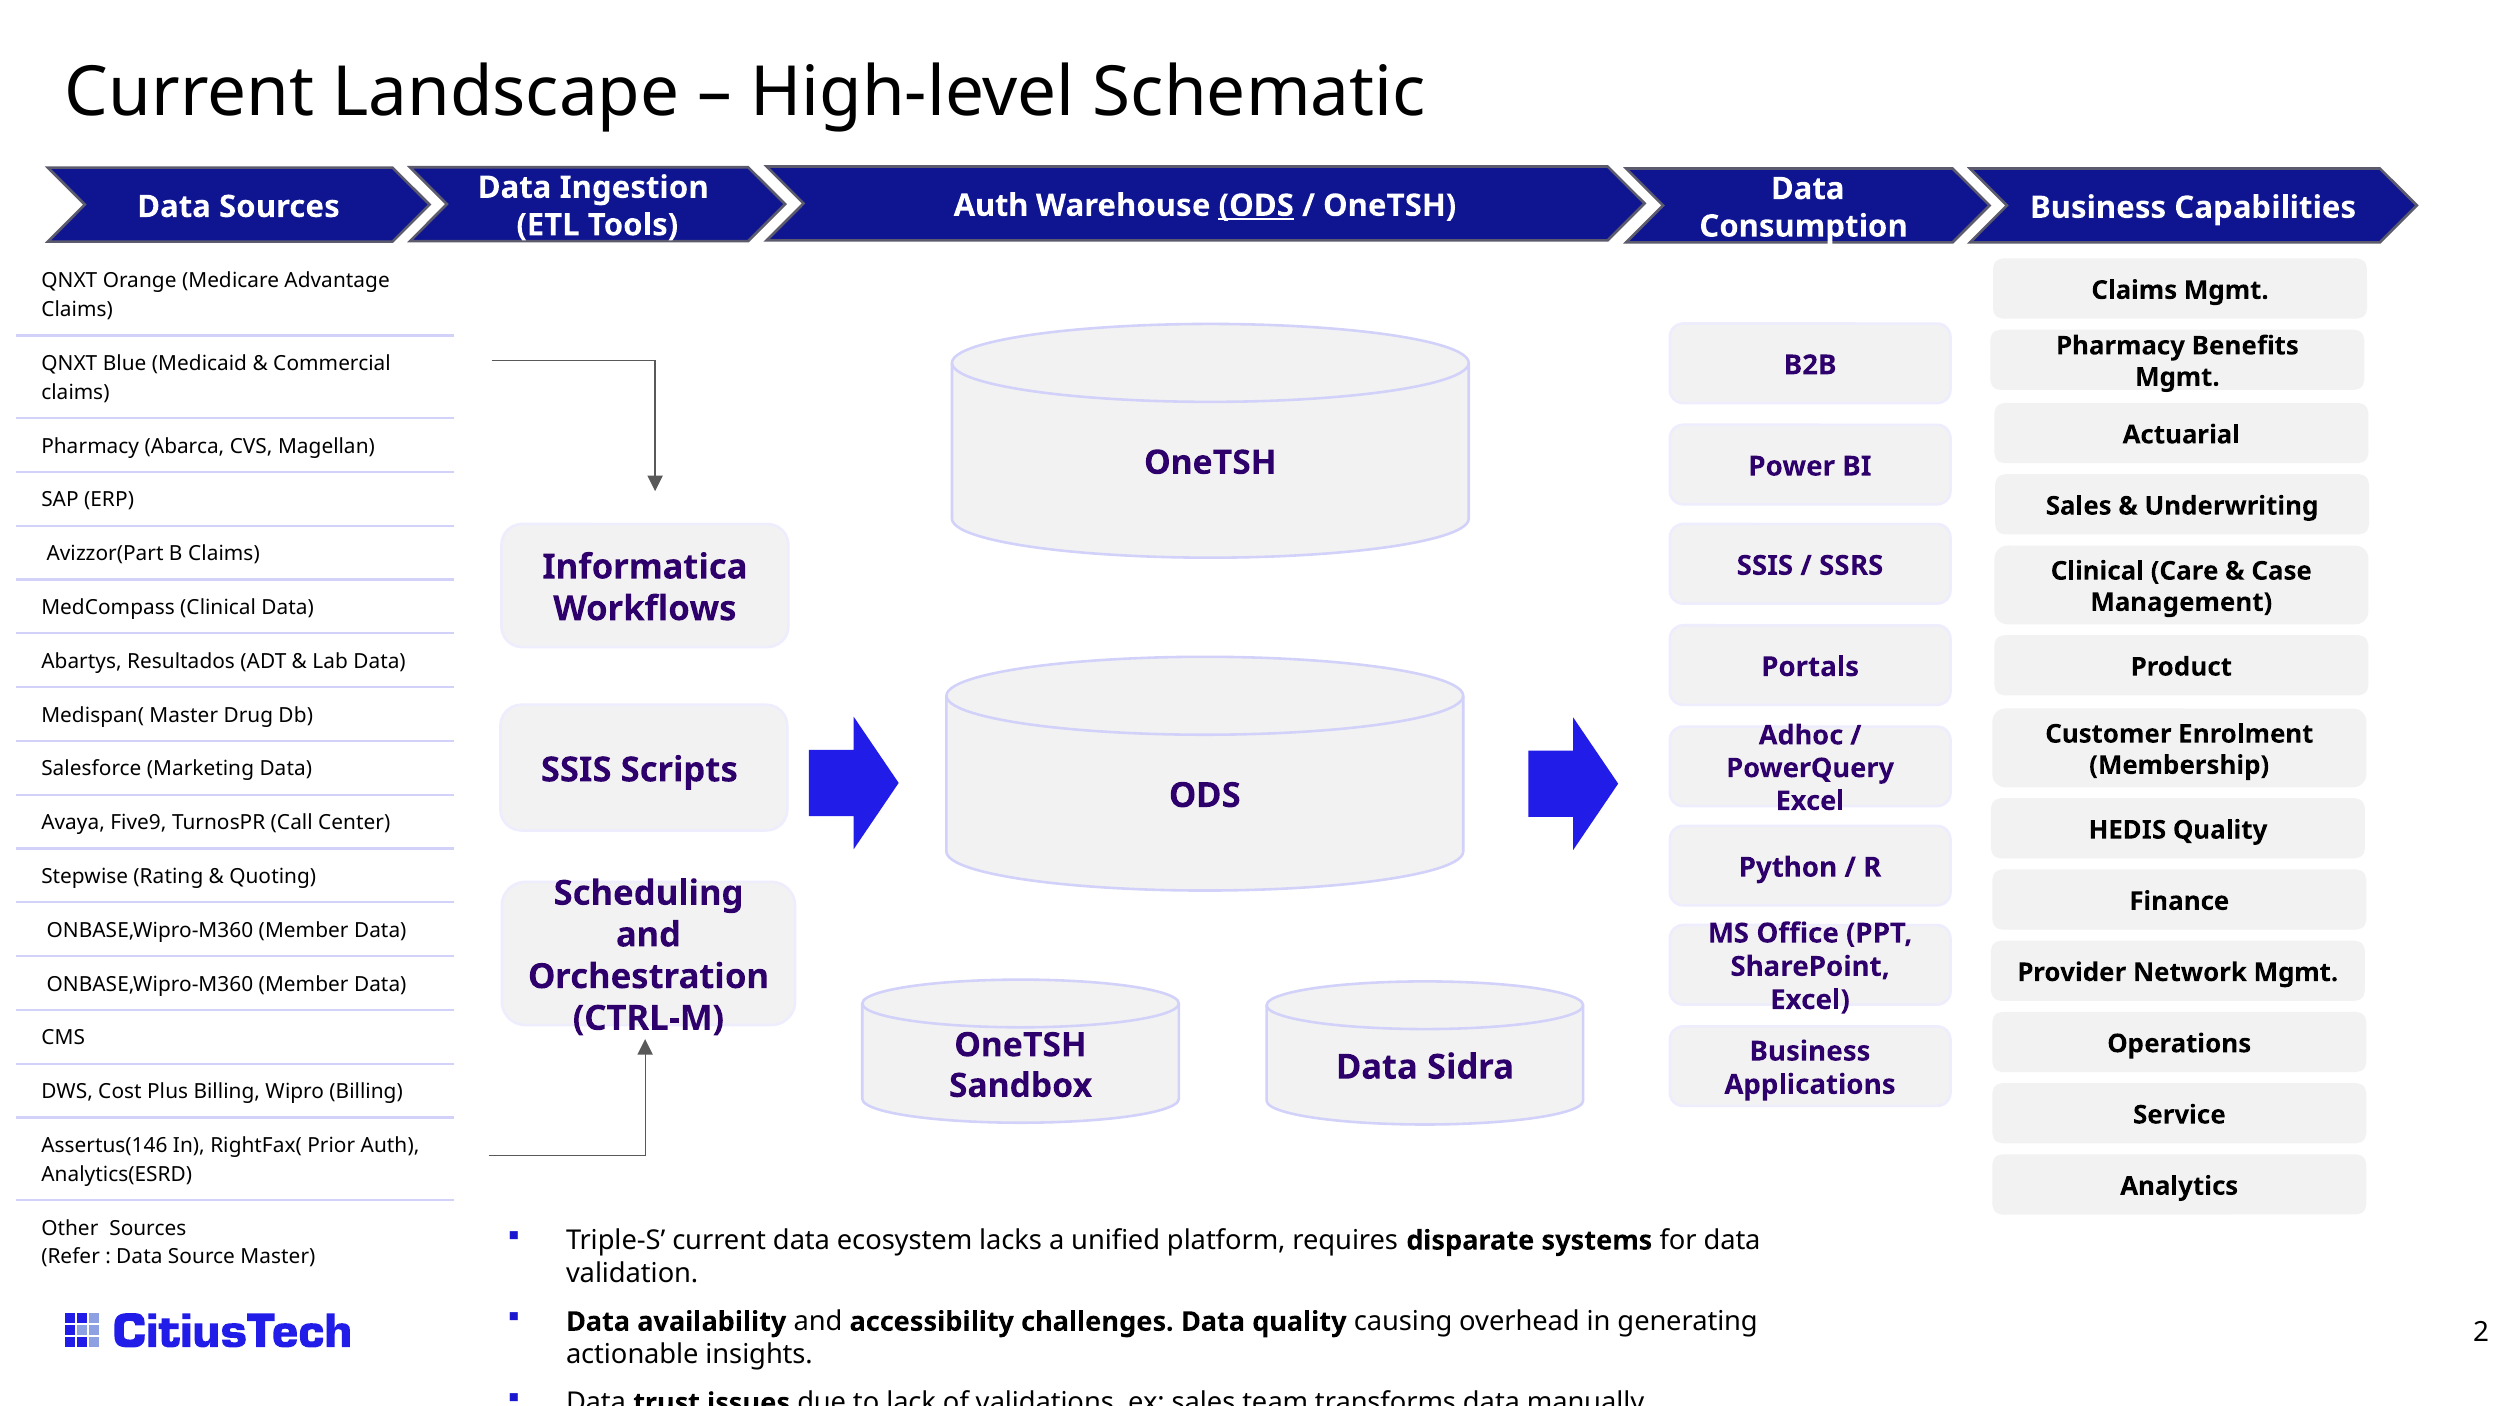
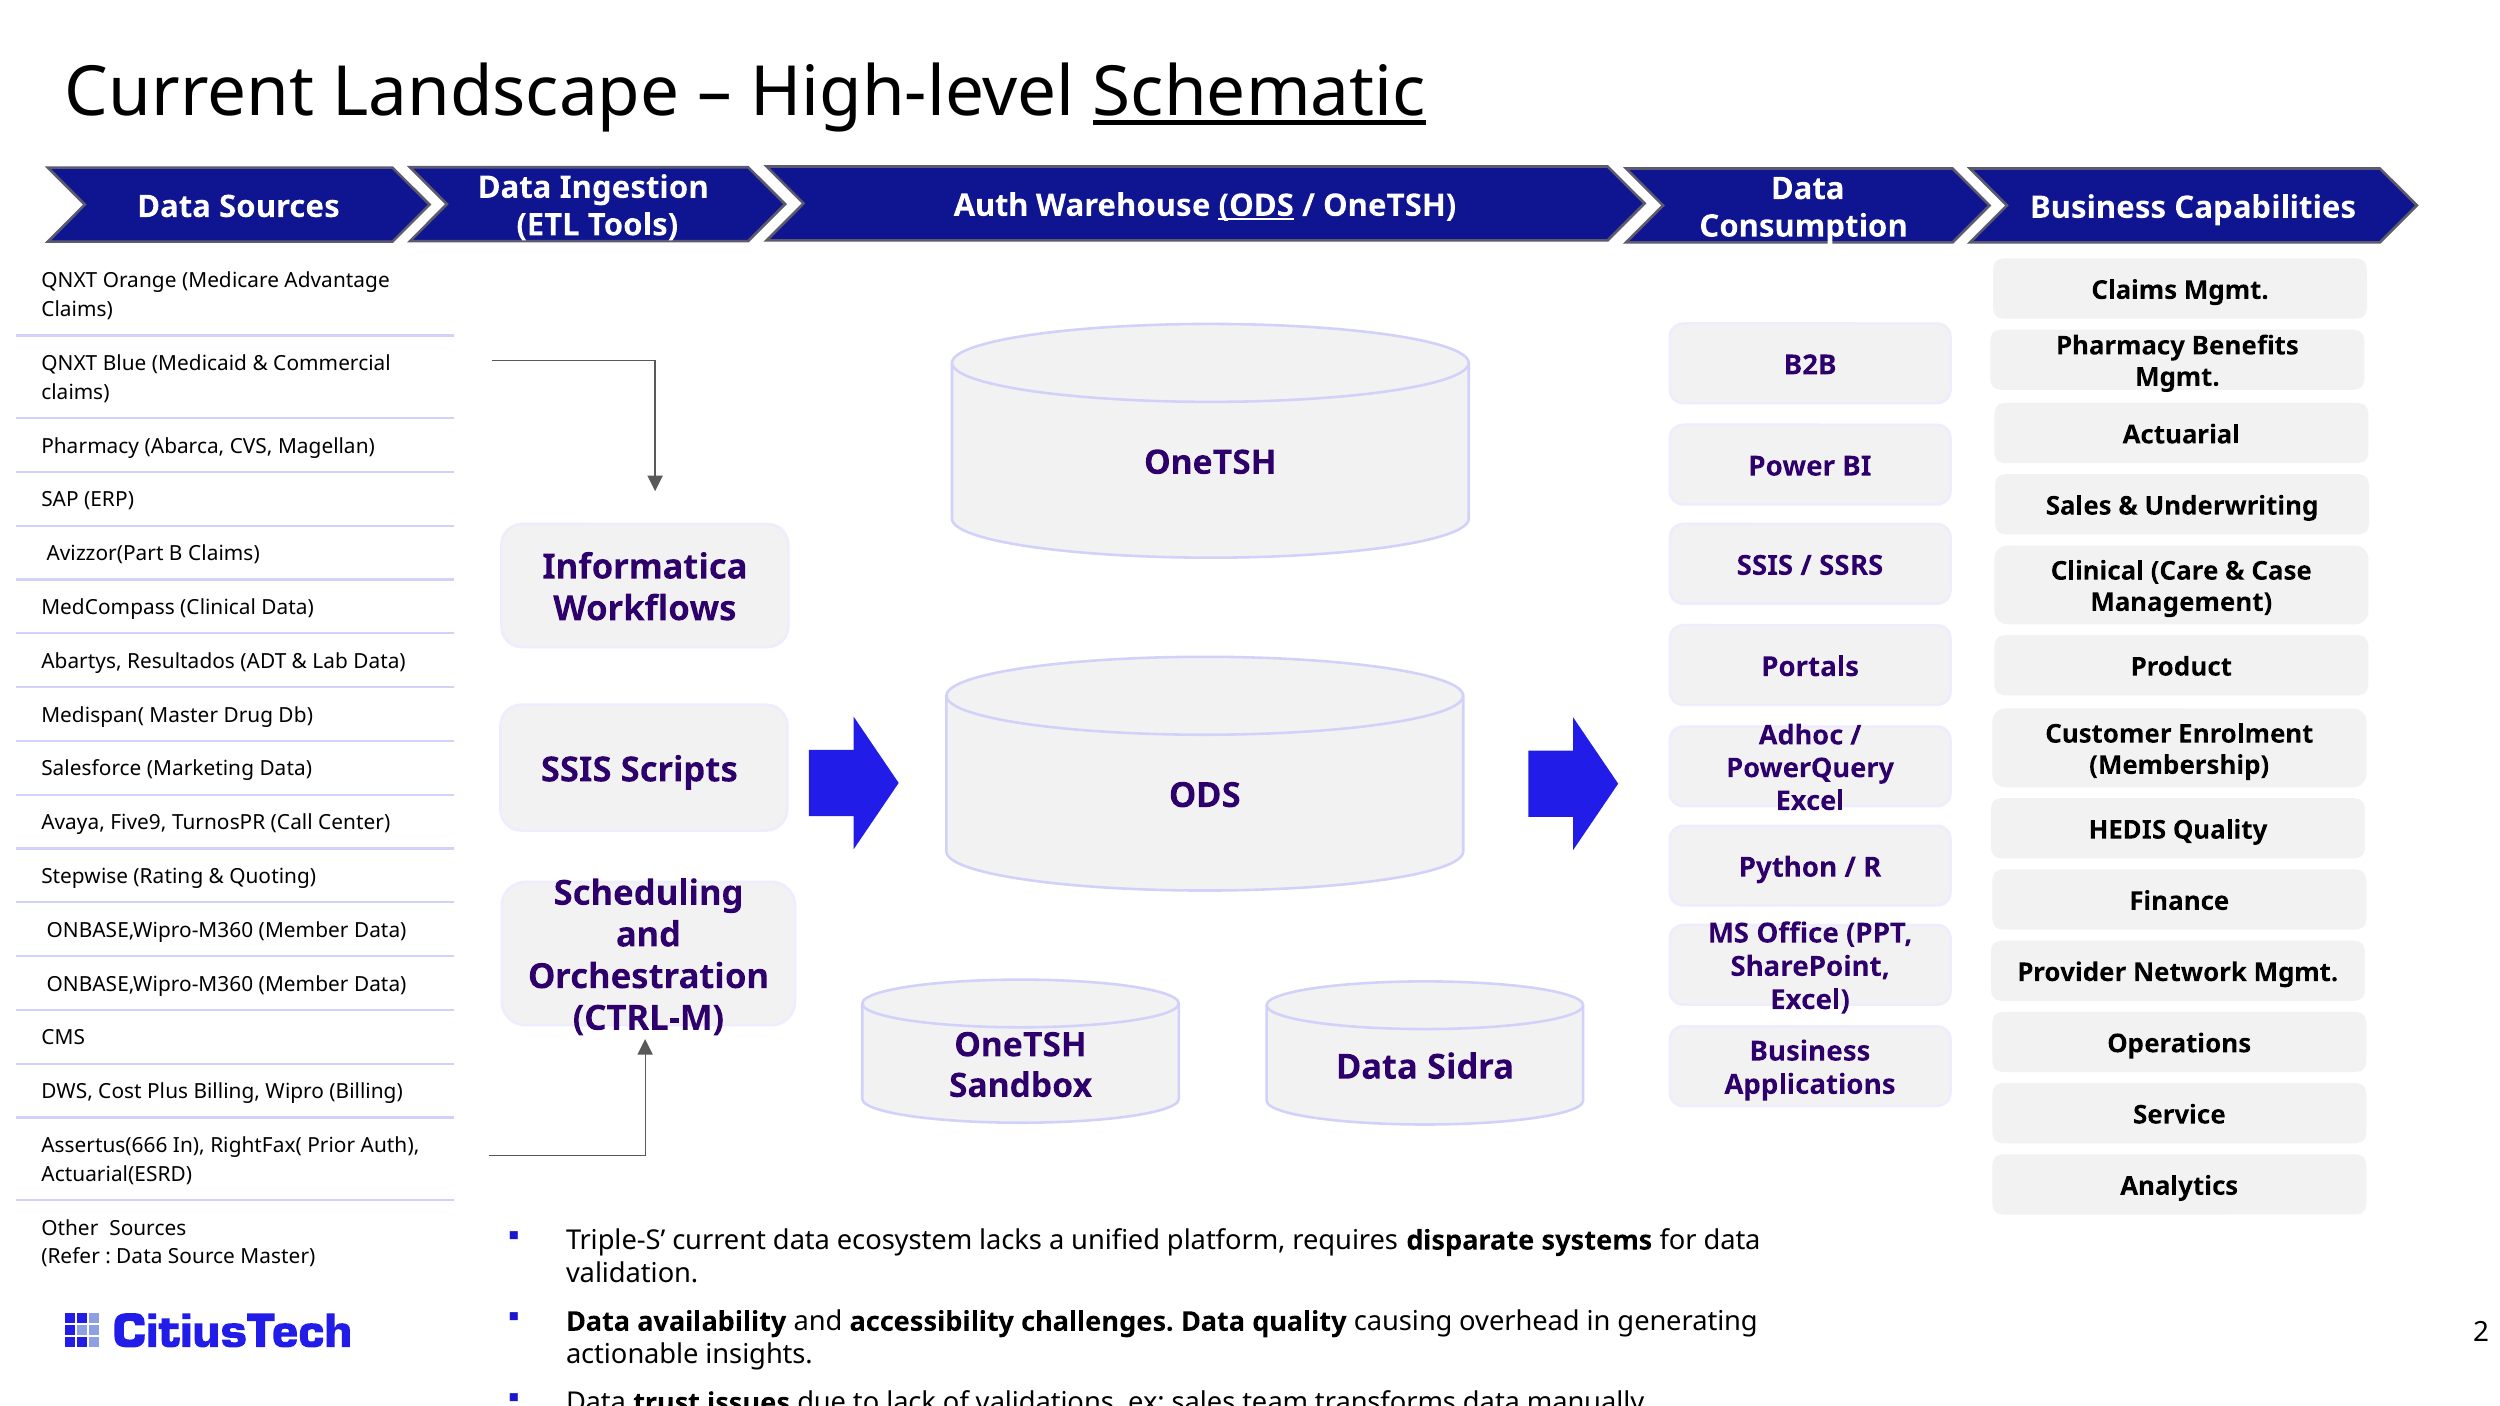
Schematic underline: none -> present (1259, 93)
Assertus(146: Assertus(146 -> Assertus(666 (104, 1146)
Analytics(ESRD: Analytics(ESRD -> Actuarial(ESRD (117, 1175)
